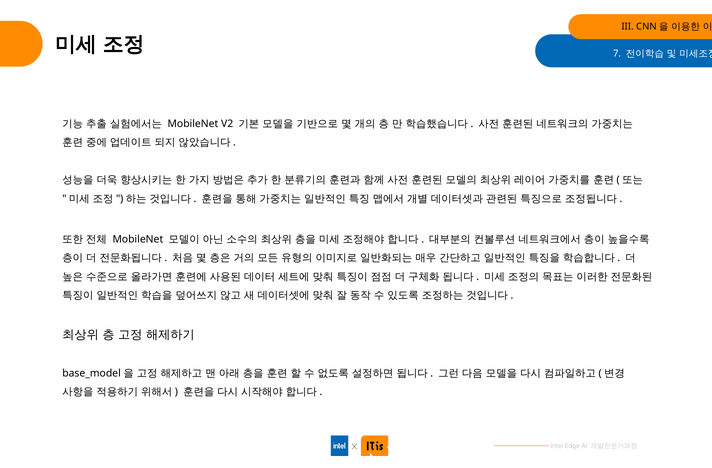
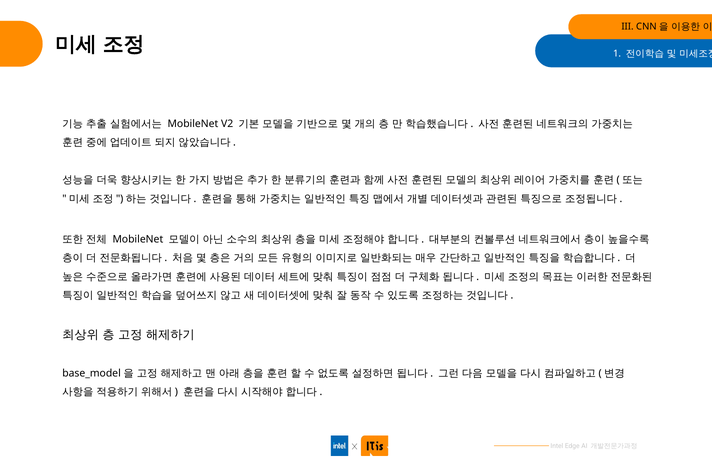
7: 7 -> 1 (617, 54)
